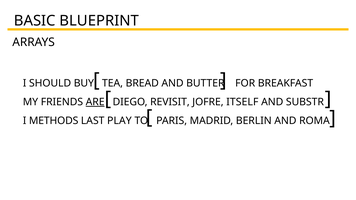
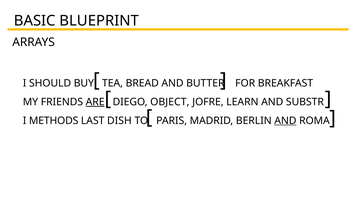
REVISIT: REVISIT -> OBJECT (170, 102)
ITSELF: ITSELF -> LEARN (242, 102)
PLAY: PLAY -> DISH (119, 121)
AND underline: none -> present (285, 121)
